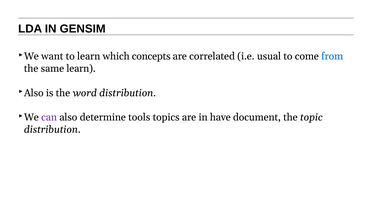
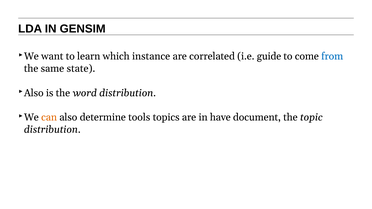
concepts: concepts -> instance (151, 56)
usual: usual -> guide (269, 56)
same learn: learn -> state (81, 68)
can colour: purple -> orange (49, 117)
